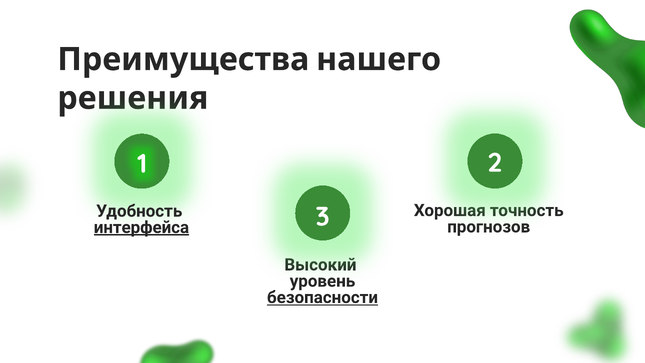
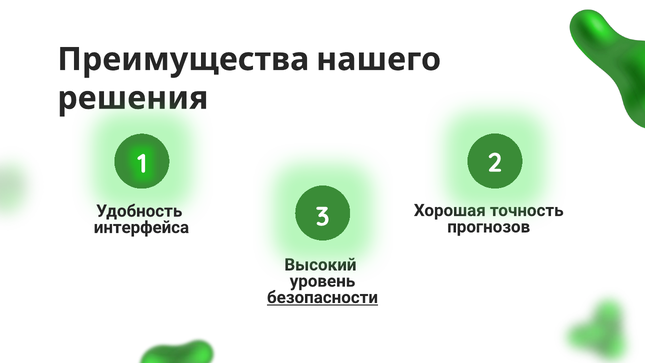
интерфейса underline: present -> none (141, 227)
